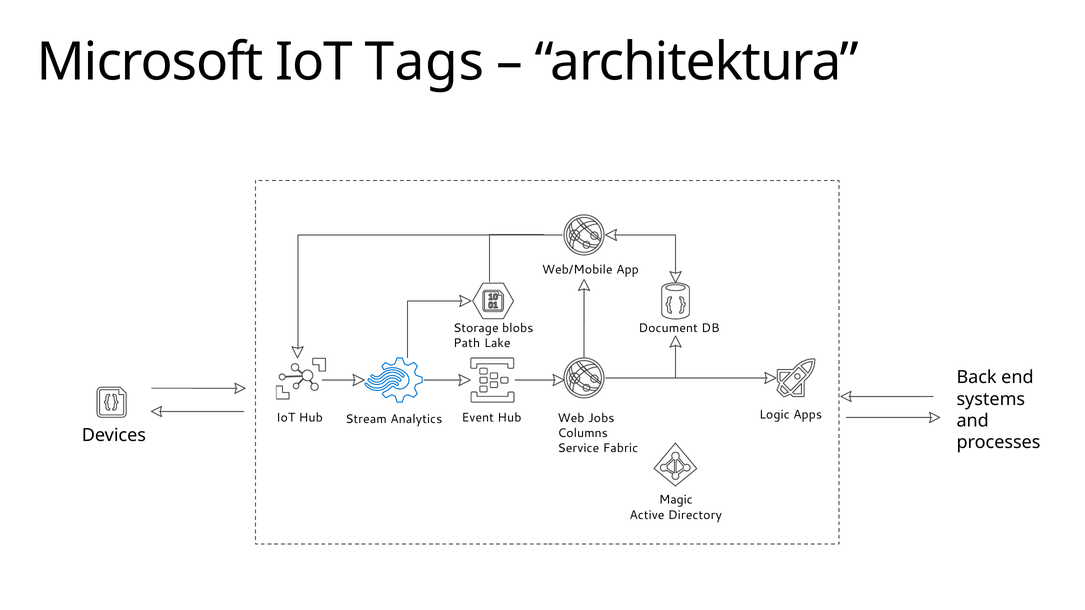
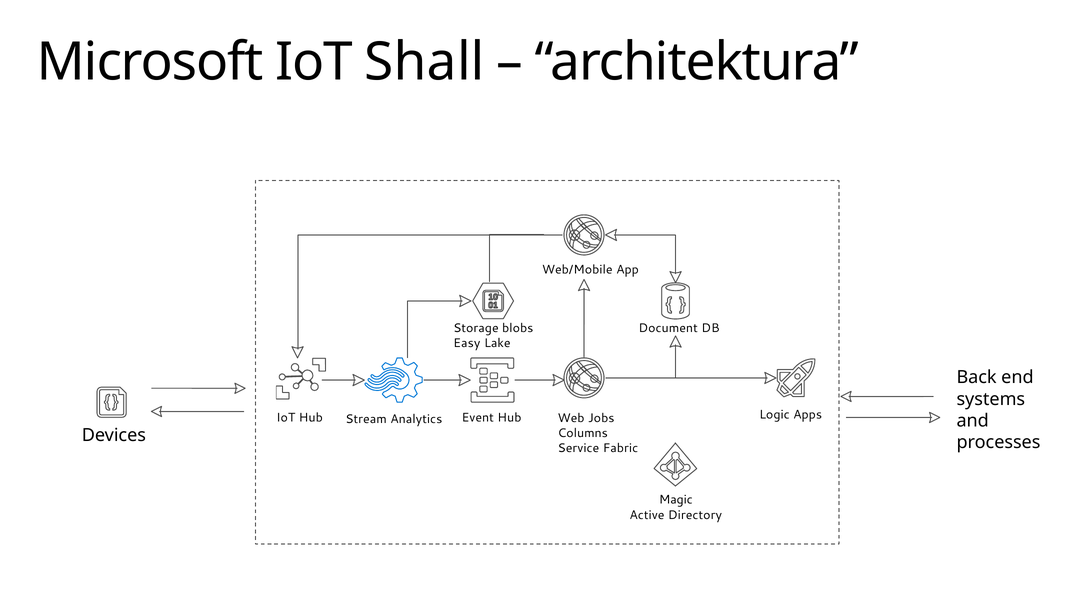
Tags: Tags -> Shall (425, 62)
Path: Path -> Easy (467, 343)
